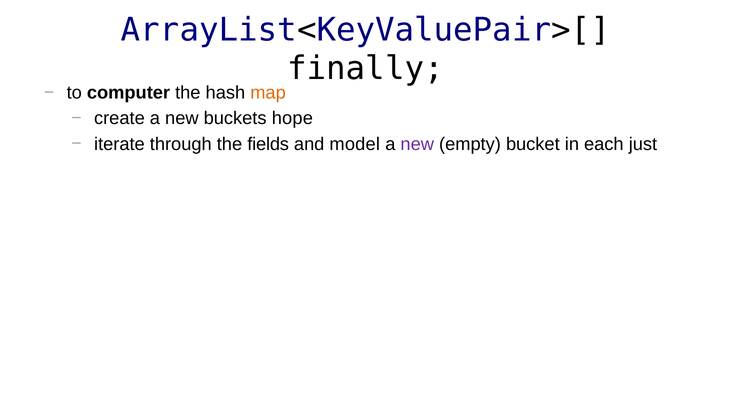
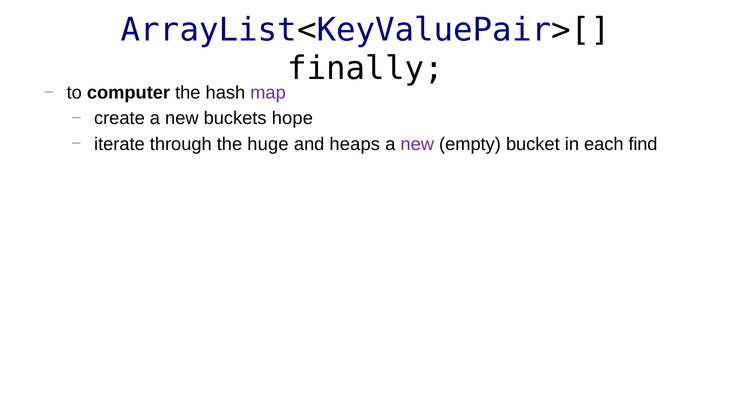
map colour: orange -> purple (268, 93)
fields: fields -> huge (268, 144)
model: model -> heaps (355, 144)
just: just -> find (643, 144)
